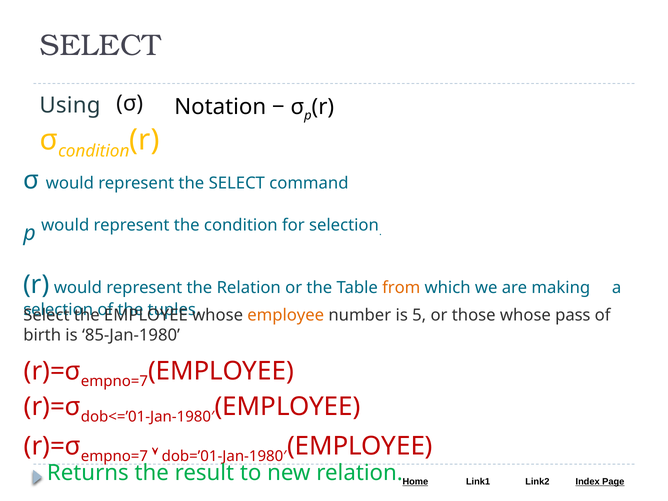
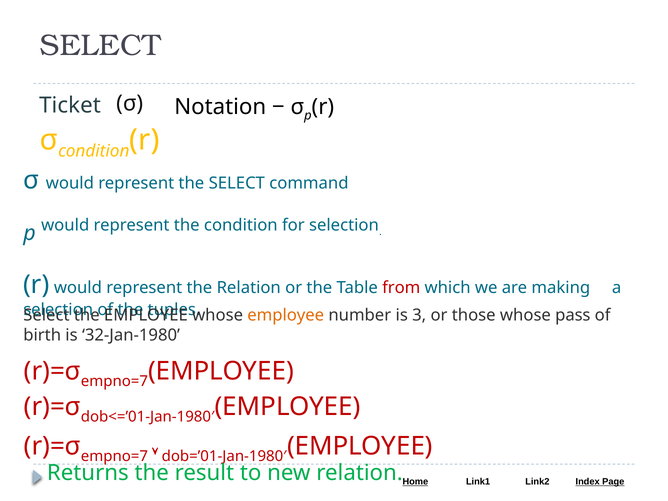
Using: Using -> Ticket (70, 105)
from colour: orange -> red (401, 288)
5: 5 -> 3 (419, 315)
85-Jan-1980: 85-Jan-1980 -> 32-Jan-1980 (131, 335)
